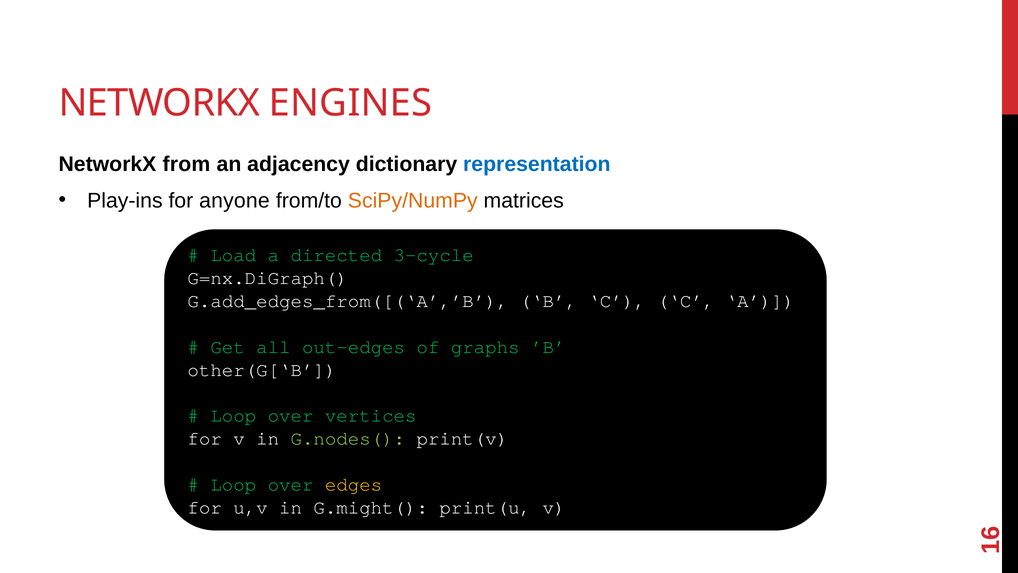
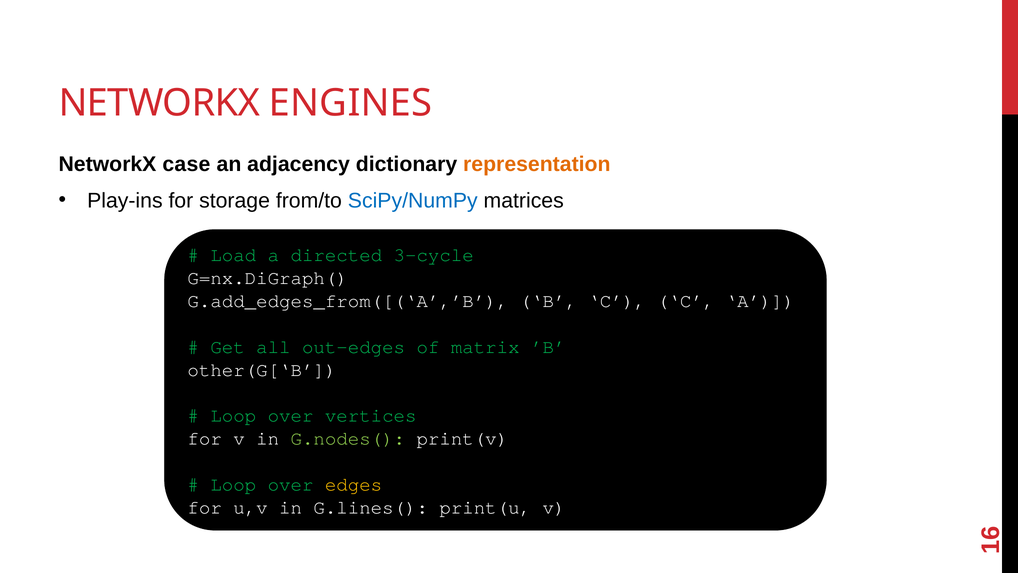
from: from -> case (186, 164)
representation colour: blue -> orange (537, 164)
anyone: anyone -> storage (235, 200)
SciPy/NumPy colour: orange -> blue (413, 200)
graphs: graphs -> matrix (485, 347)
G.might(: G.might( -> G.lines( (371, 507)
